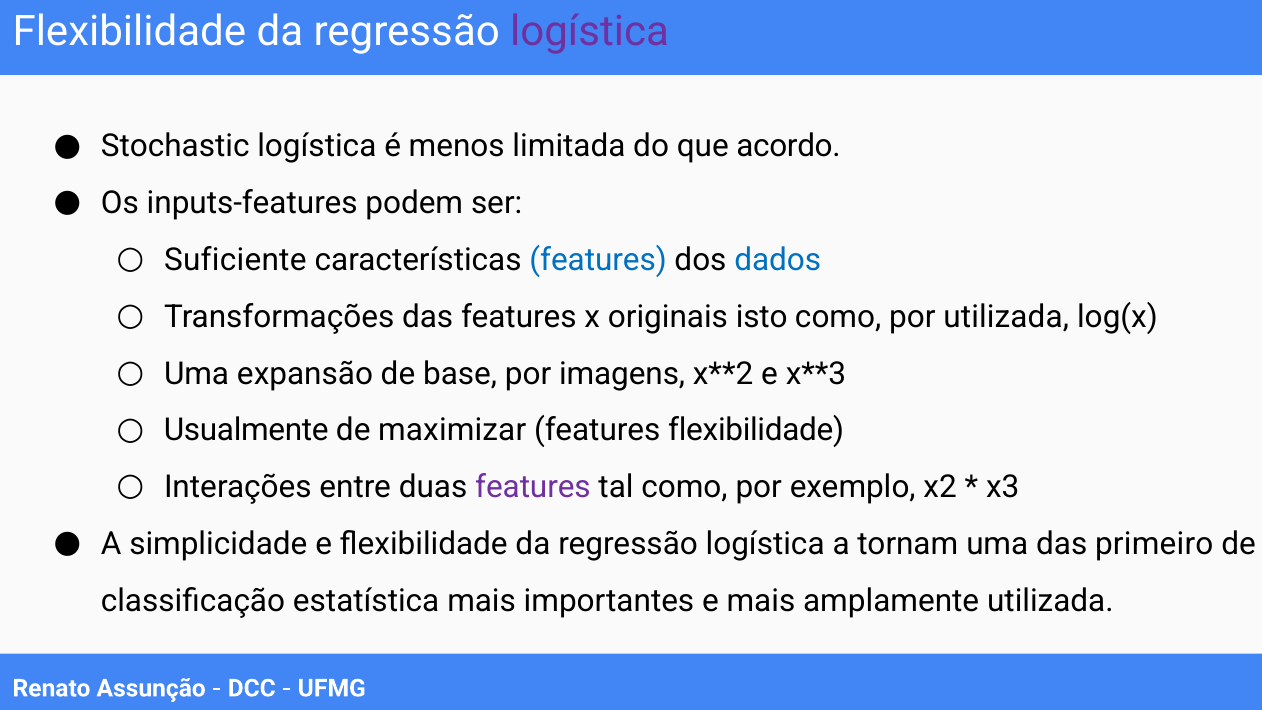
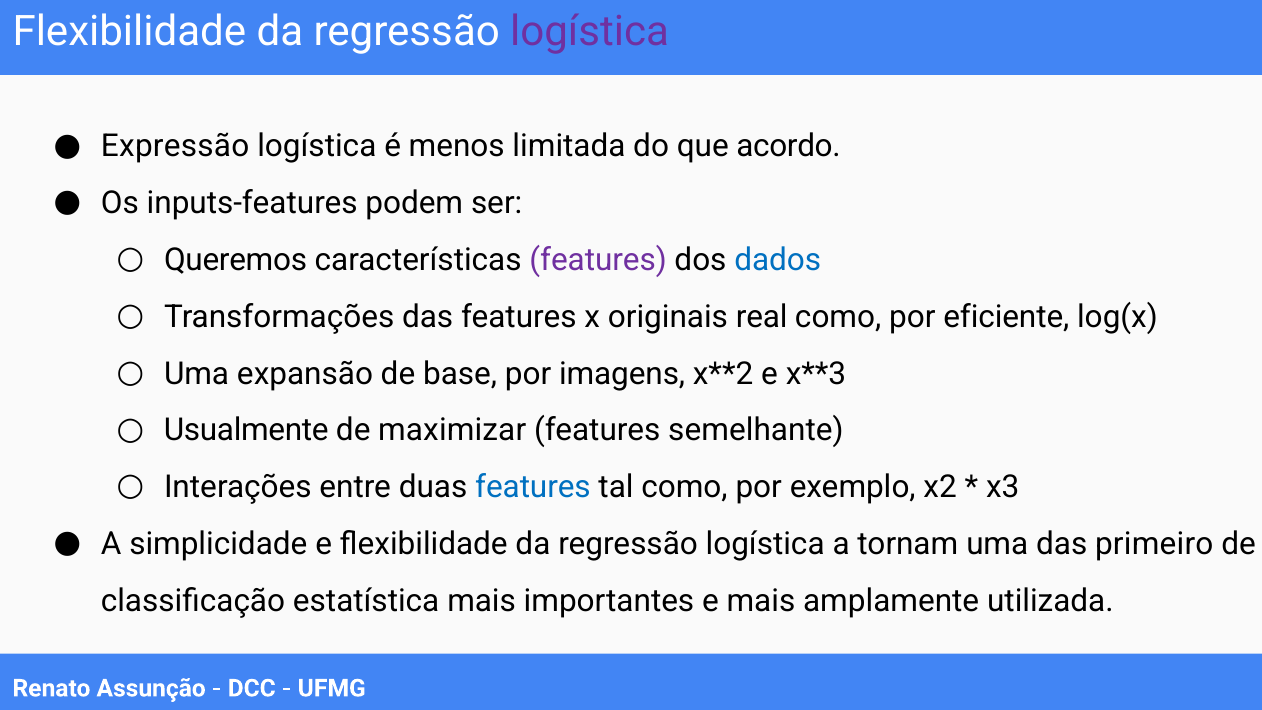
Stochastic: Stochastic -> Expressão (175, 146)
Suficiente: Suficiente -> Queremos (236, 260)
features colour: blue -> purple (598, 260)
isto: isto -> real (762, 317)
por utilizada: utilizada -> eficiente (1006, 317)
features flexibilidade: flexibilidade -> semelhante (756, 430)
features colour: purple -> blue (533, 487)
